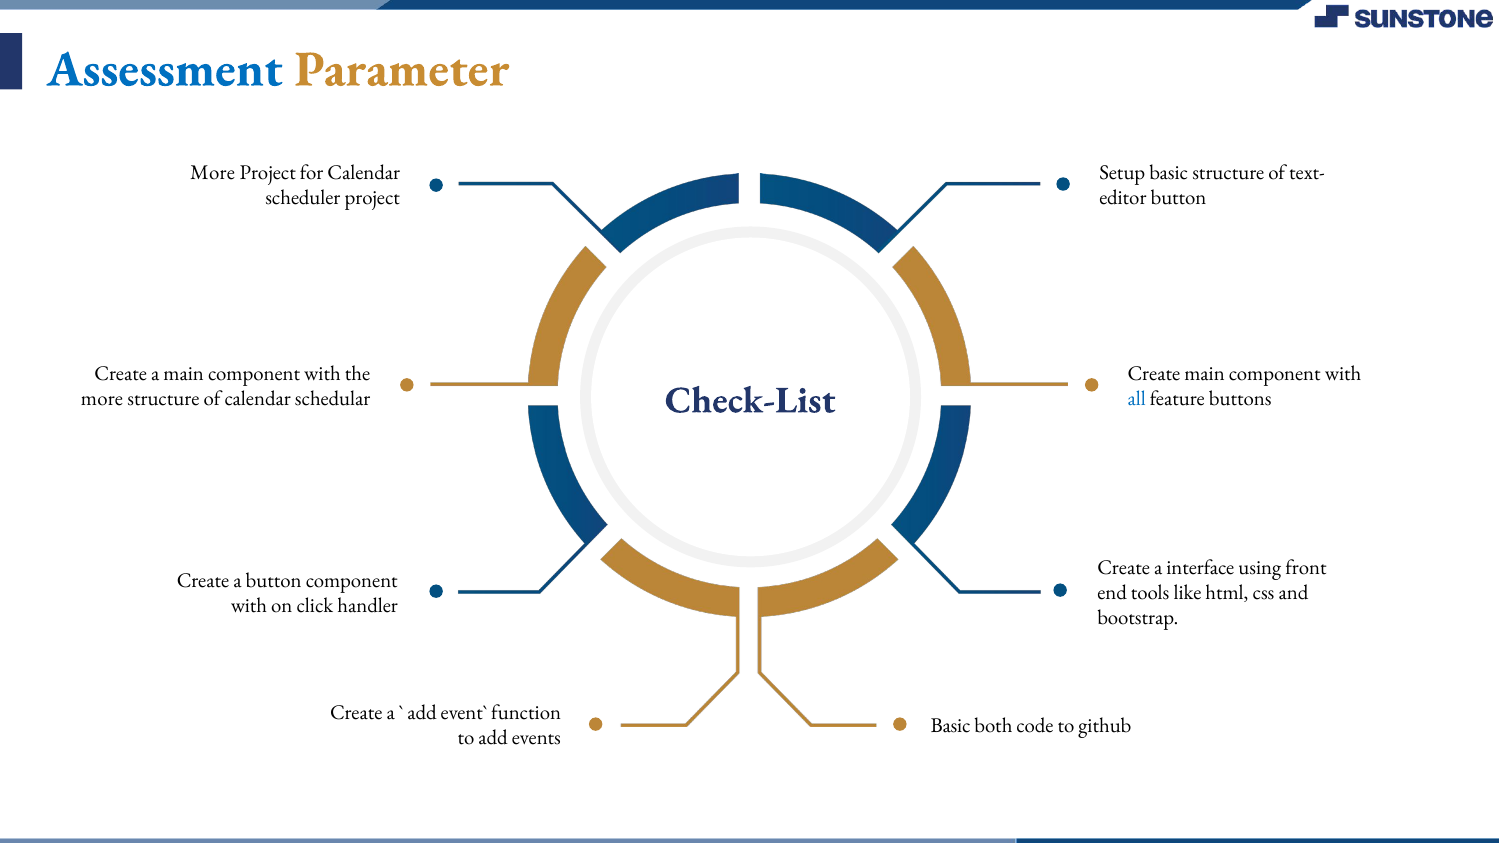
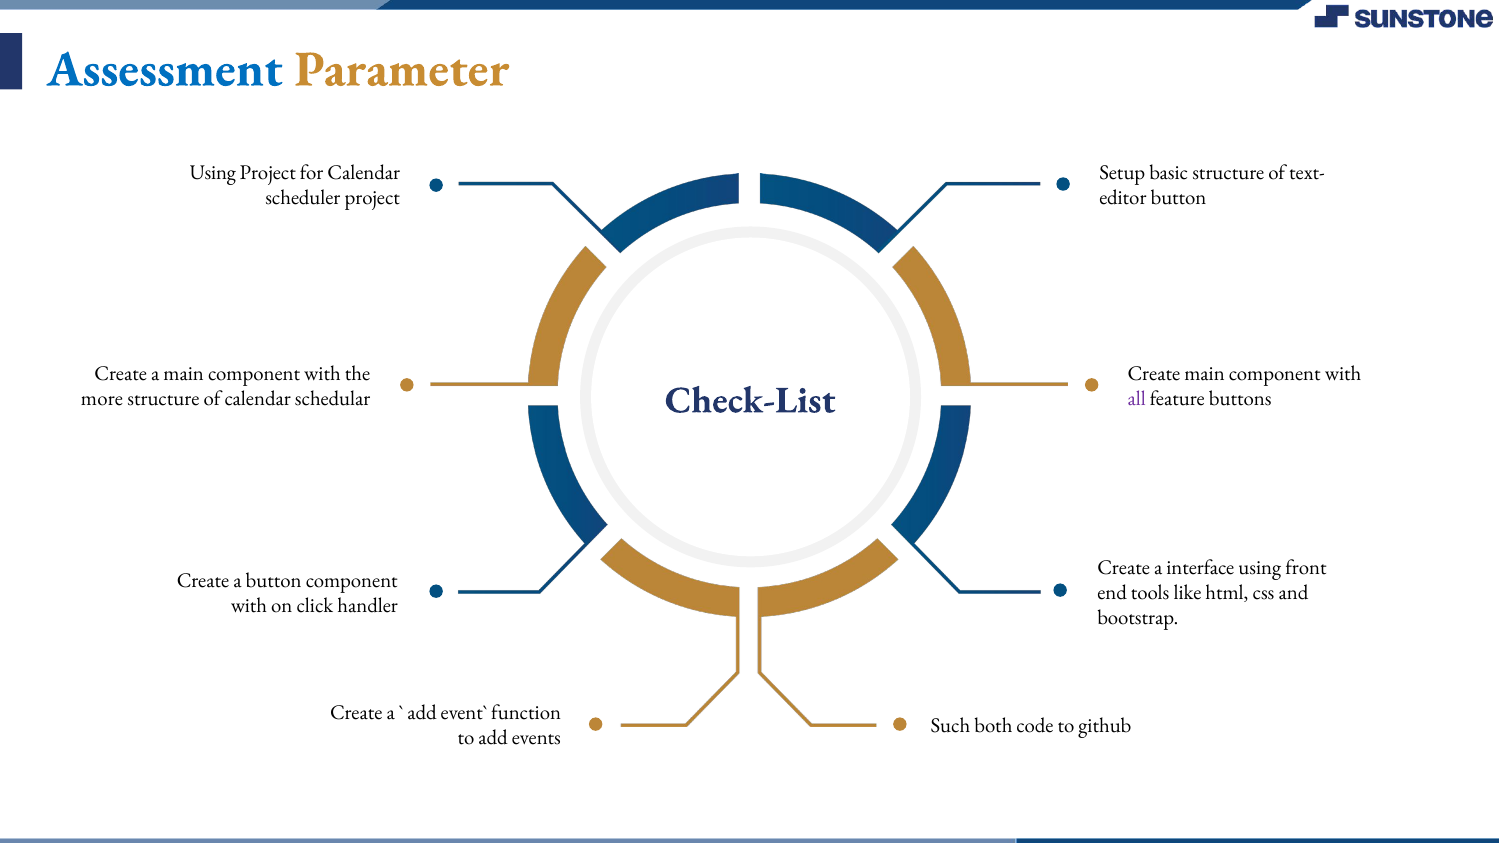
More: More -> Using (213, 173)
all colour: blue -> purple (1137, 399)
Basic: Basic -> Such (950, 726)
